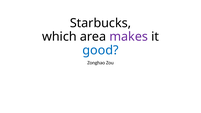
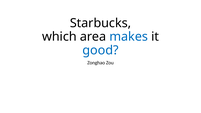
makes colour: purple -> blue (129, 37)
